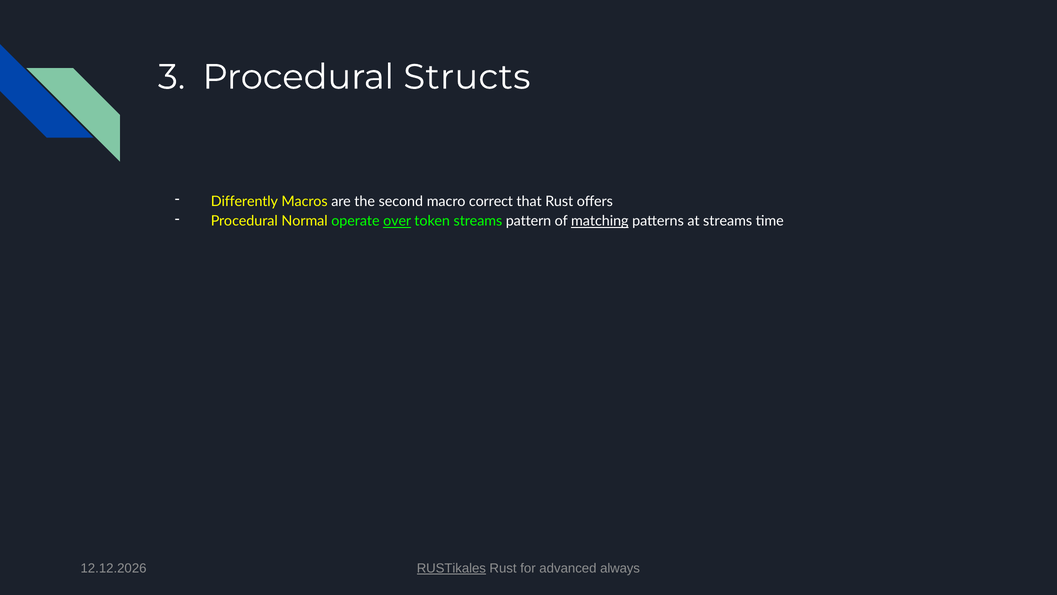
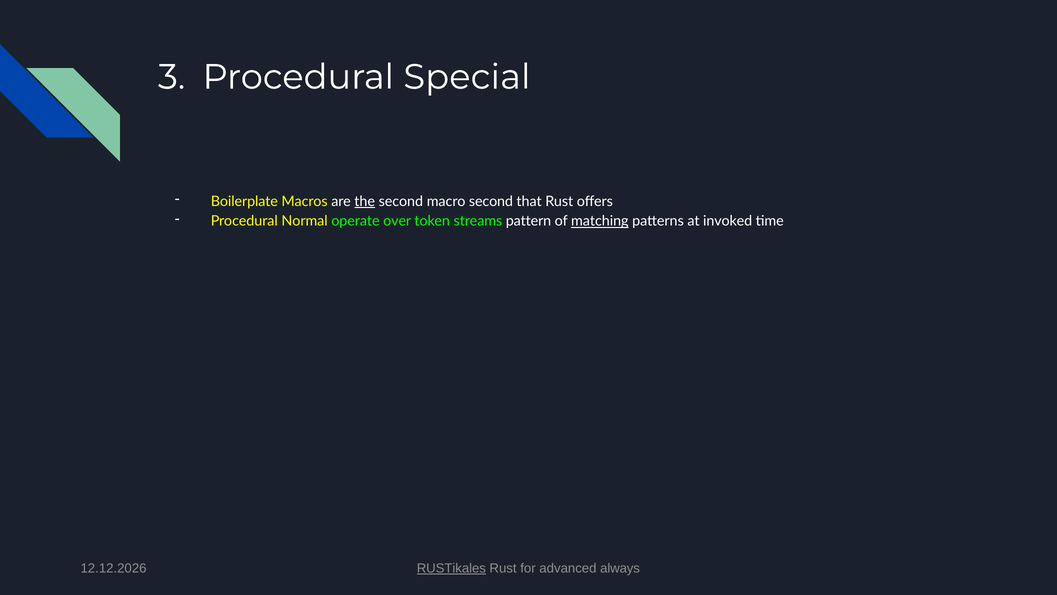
Structs: Structs -> Special (467, 77)
Differently: Differently -> Boilerplate (244, 201)
the underline: none -> present (365, 201)
macro correct: correct -> second (491, 201)
over underline: present -> none (397, 221)
at streams: streams -> invoked (728, 221)
